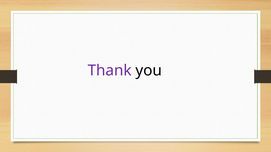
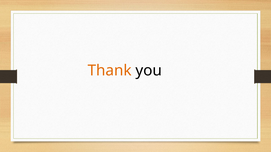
Thank colour: purple -> orange (110, 71)
